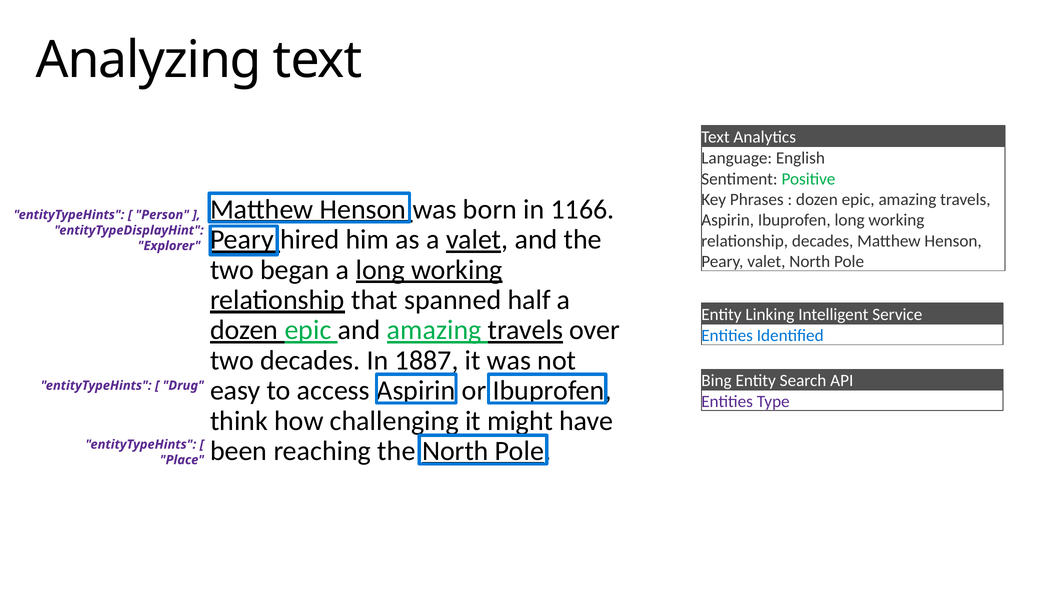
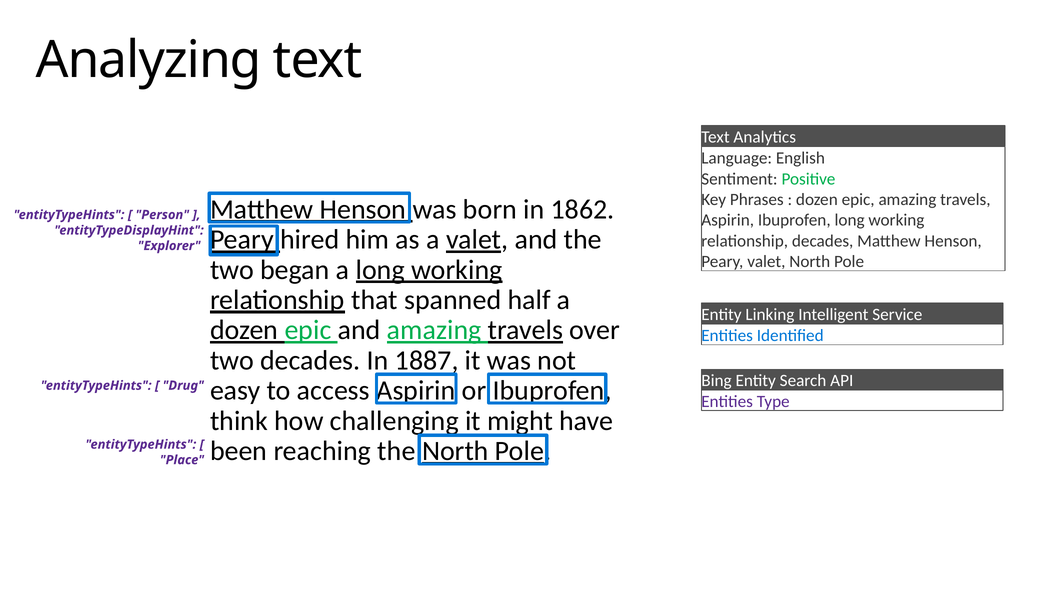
1166: 1166 -> 1862 (583, 209)
